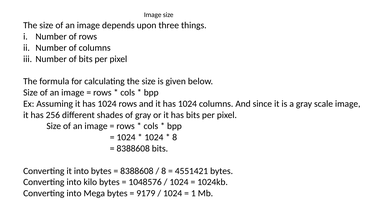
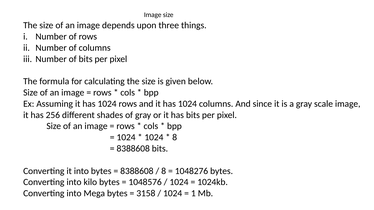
4551421: 4551421 -> 1048276 (191, 171)
9179: 9179 -> 3158 (146, 194)
